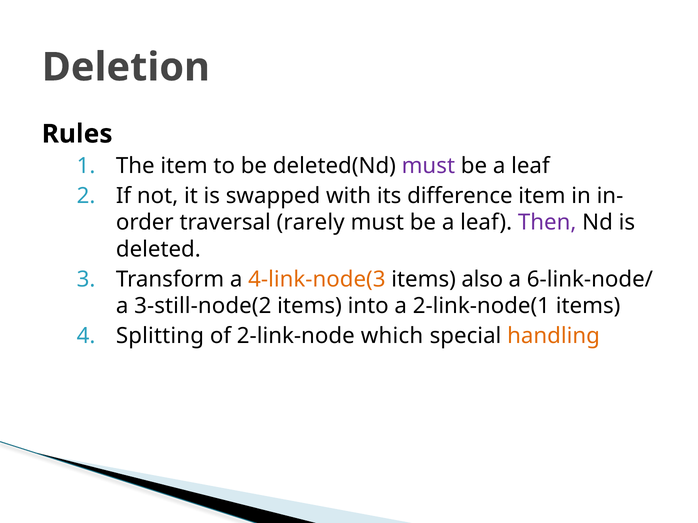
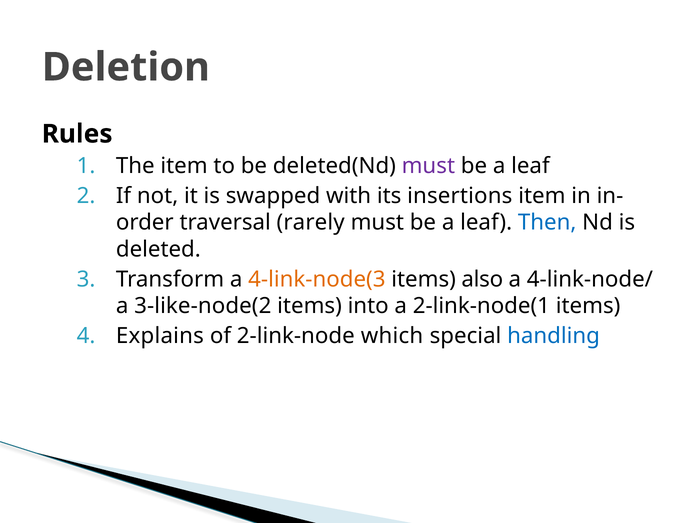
difference: difference -> insertions (460, 196)
Then colour: purple -> blue (547, 223)
6-link-node/: 6-link-node/ -> 4-link-node/ (590, 280)
3-still-node(2: 3-still-node(2 -> 3-like-node(2 (203, 306)
Splitting: Splitting -> Explains (160, 336)
handling colour: orange -> blue (554, 336)
